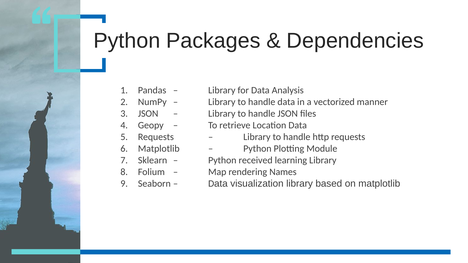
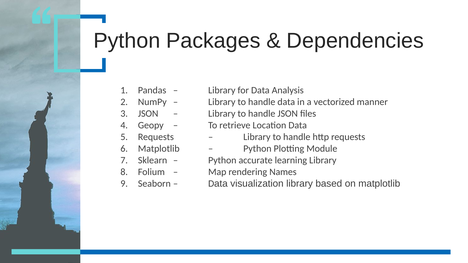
received: received -> accurate (256, 160)
